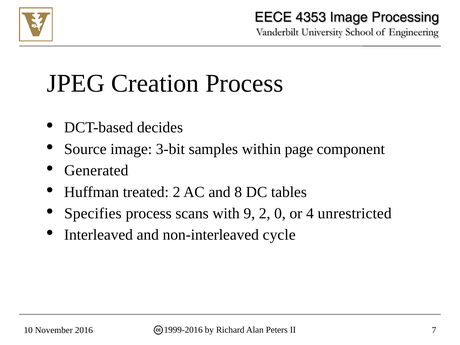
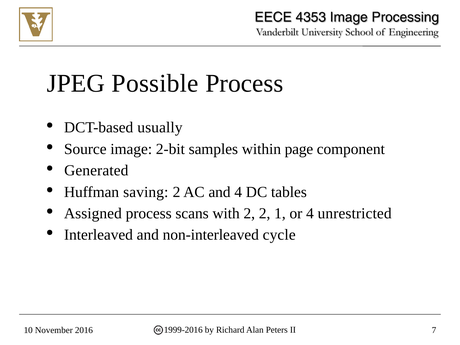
Creation: Creation -> Possible (155, 83)
decides: decides -> usually (160, 128)
3-bit: 3-bit -> 2-bit (170, 149)
treated: treated -> saving (146, 192)
and 8: 8 -> 4 (238, 192)
Specifies: Specifies -> Assigned (93, 213)
with 9: 9 -> 2 (249, 213)
0: 0 -> 1 (280, 213)
